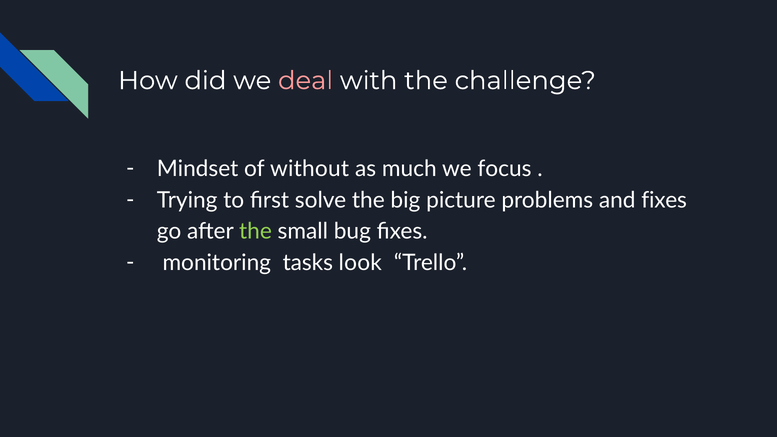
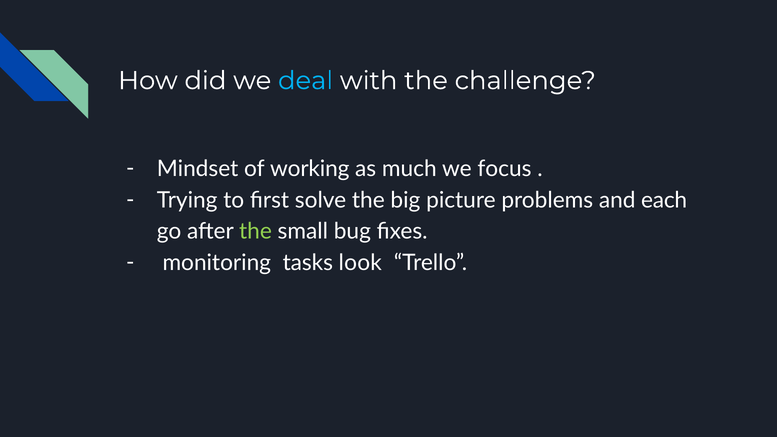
deal colour: pink -> light blue (306, 81)
without: without -> working (310, 169)
and fixes: fixes -> each (664, 200)
